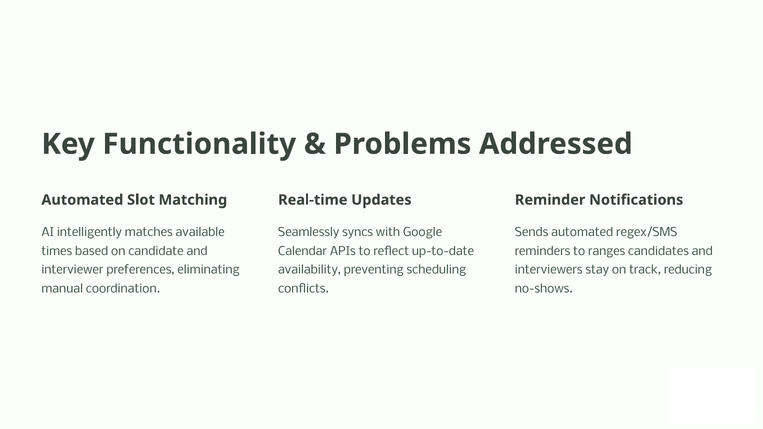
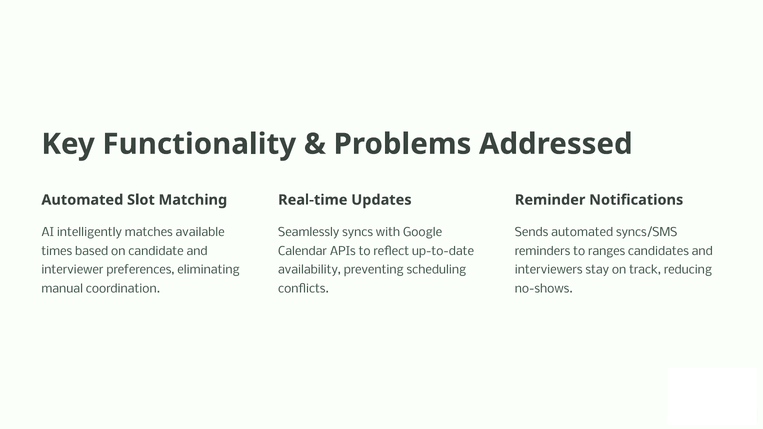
regex/SMS: regex/SMS -> syncs/SMS (647, 233)
